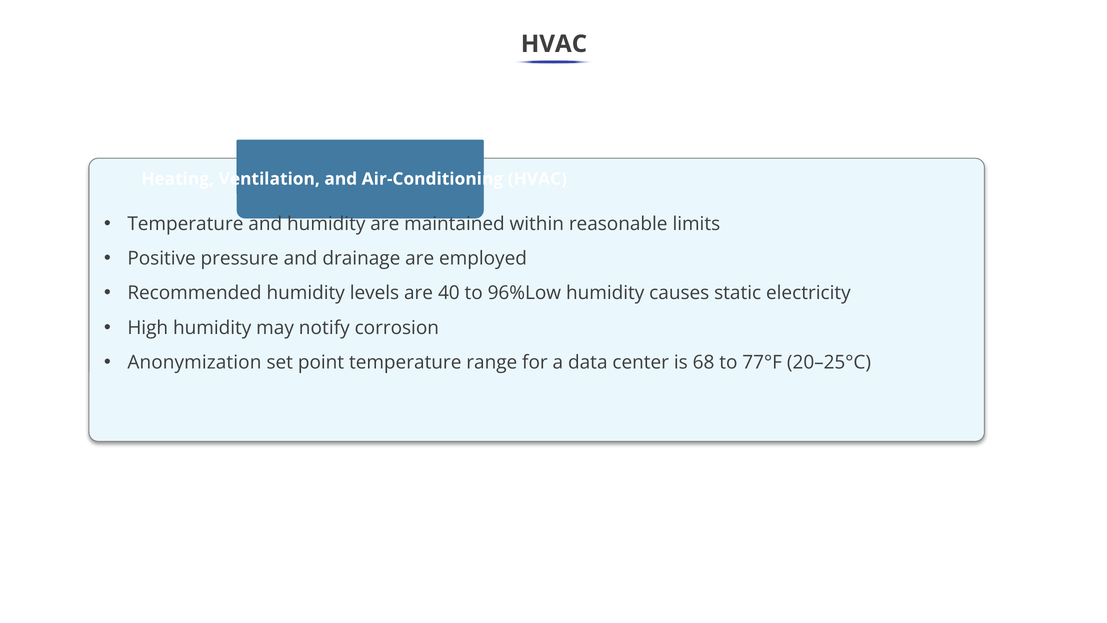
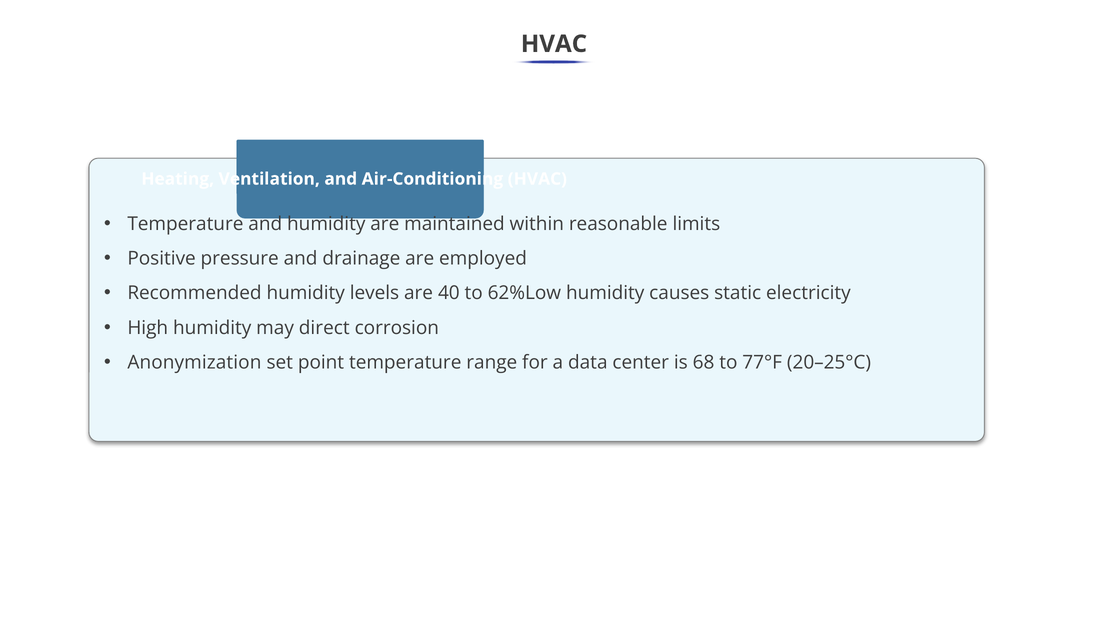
96%Low: 96%Low -> 62%Low (524, 293)
notify: notify -> direct (324, 328)
